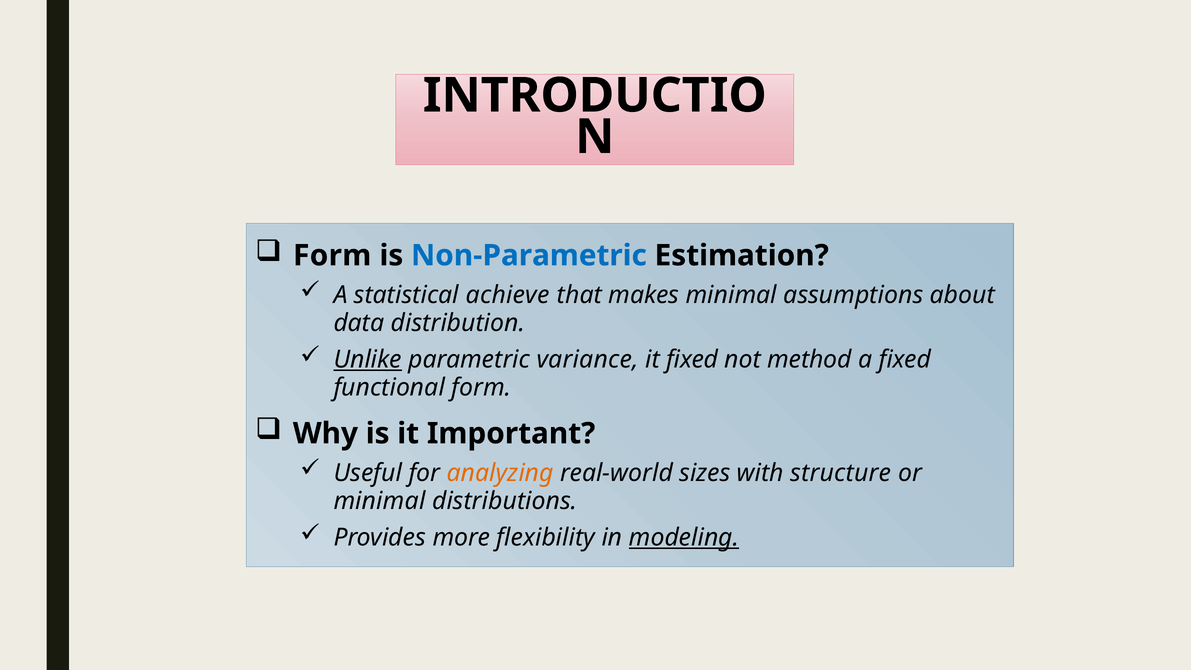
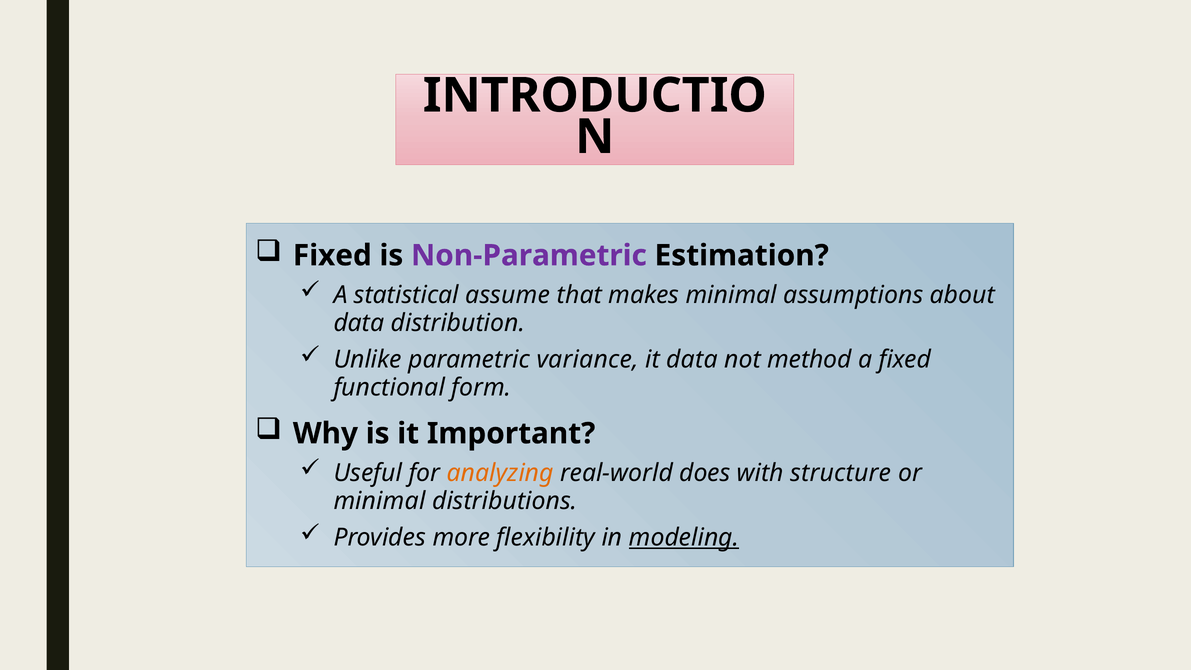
Form: Form -> Fixed (332, 256)
Non-Parametric colour: blue -> purple (529, 256)
achieve: achieve -> assume (508, 295)
Unlike underline: present -> none (368, 360)
it fixed: fixed -> data (692, 360)
sizes: sizes -> does (705, 473)
